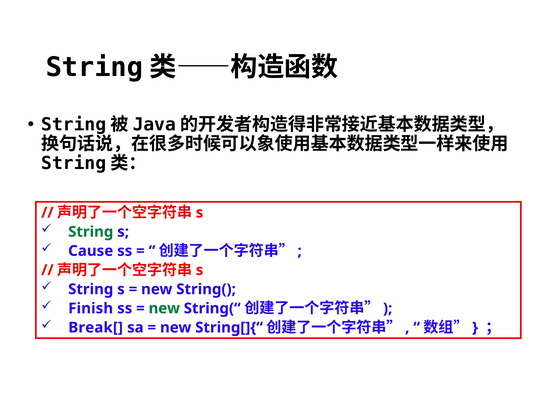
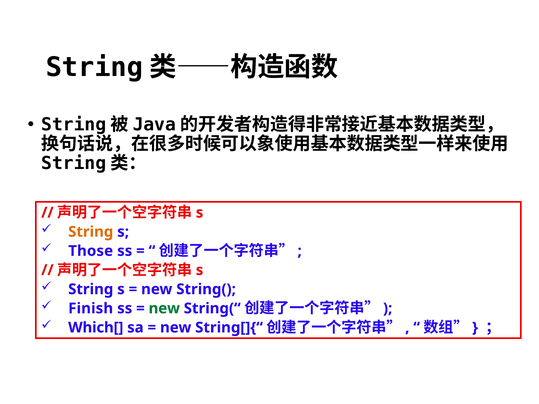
String colour: green -> orange (91, 232)
Cause: Cause -> Those (91, 251)
Break[: Break[ -> Which[ (96, 328)
